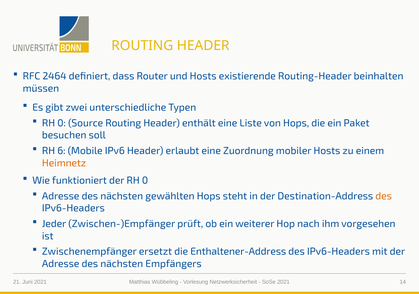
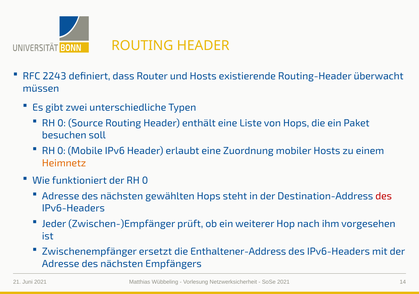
2464: 2464 -> 2243 (54, 76)
beinhalten: beinhalten -> überwacht (379, 76)
6: 6 -> 0 (61, 151)
des colour: orange -> red (384, 196)
